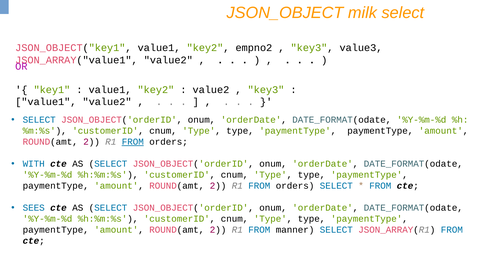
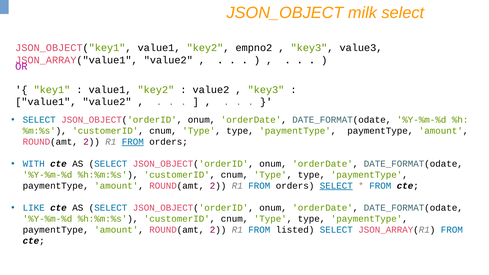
SELECT underline: none -> present (336, 186)
SEES: SEES -> LIKE (34, 208)
manner: manner -> listed (295, 230)
